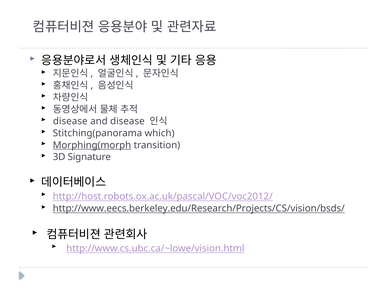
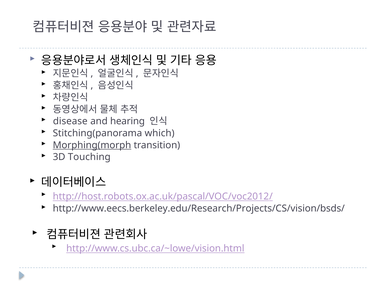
and disease: disease -> hearing (127, 121)
Signature: Signature -> Touching (89, 157)
http://www.eecs.berkeley.edu/Research/Projects/CS/vision/bsds/ underline: present -> none (199, 209)
